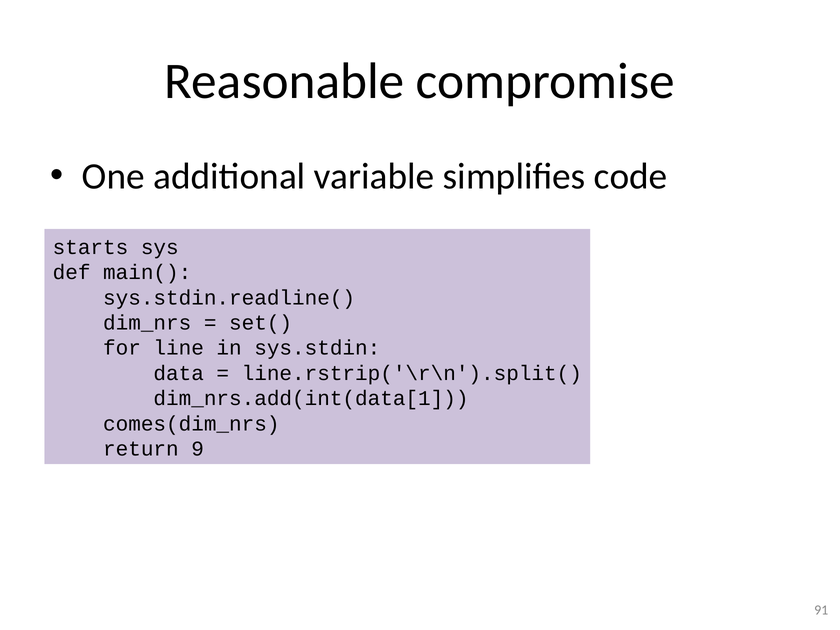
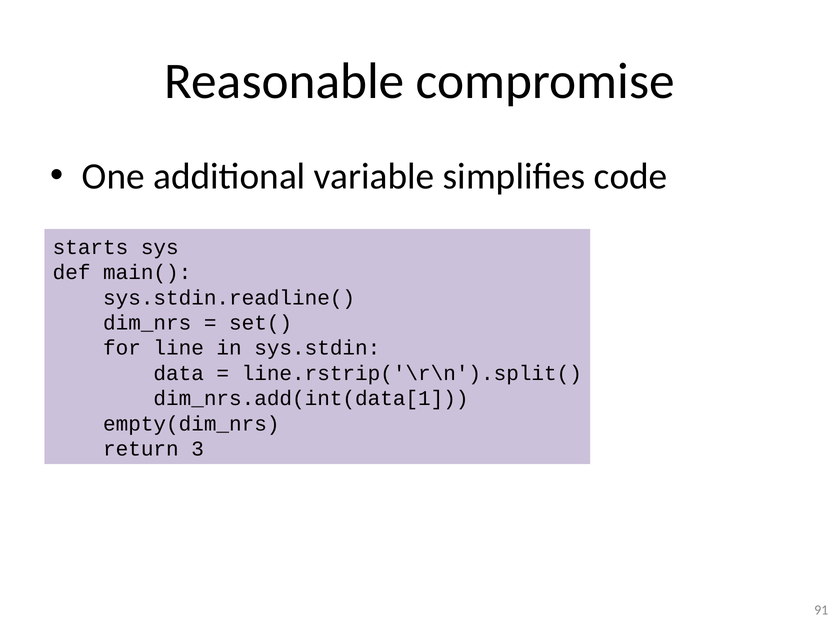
comes(dim_nrs: comes(dim_nrs -> empty(dim_nrs (191, 424)
9: 9 -> 3 (198, 449)
